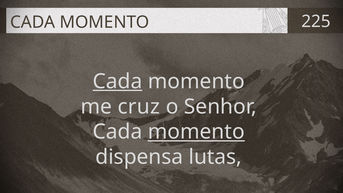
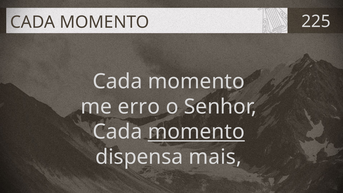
Cada underline: present -> none (118, 81)
cruz: cruz -> erro (139, 107)
lutas: lutas -> mais (215, 157)
